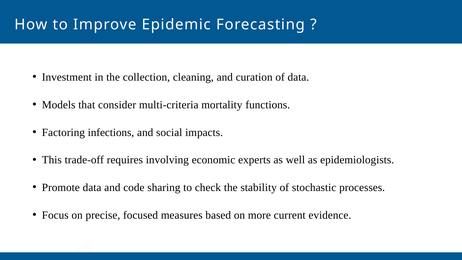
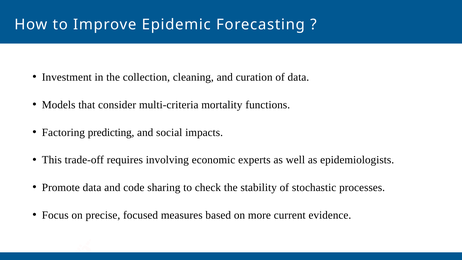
infections: infections -> predicting (111, 132)
